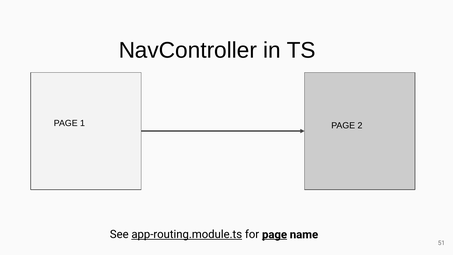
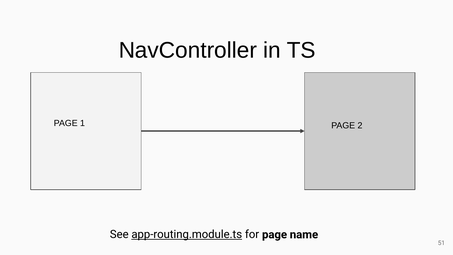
page underline: present -> none (275, 234)
